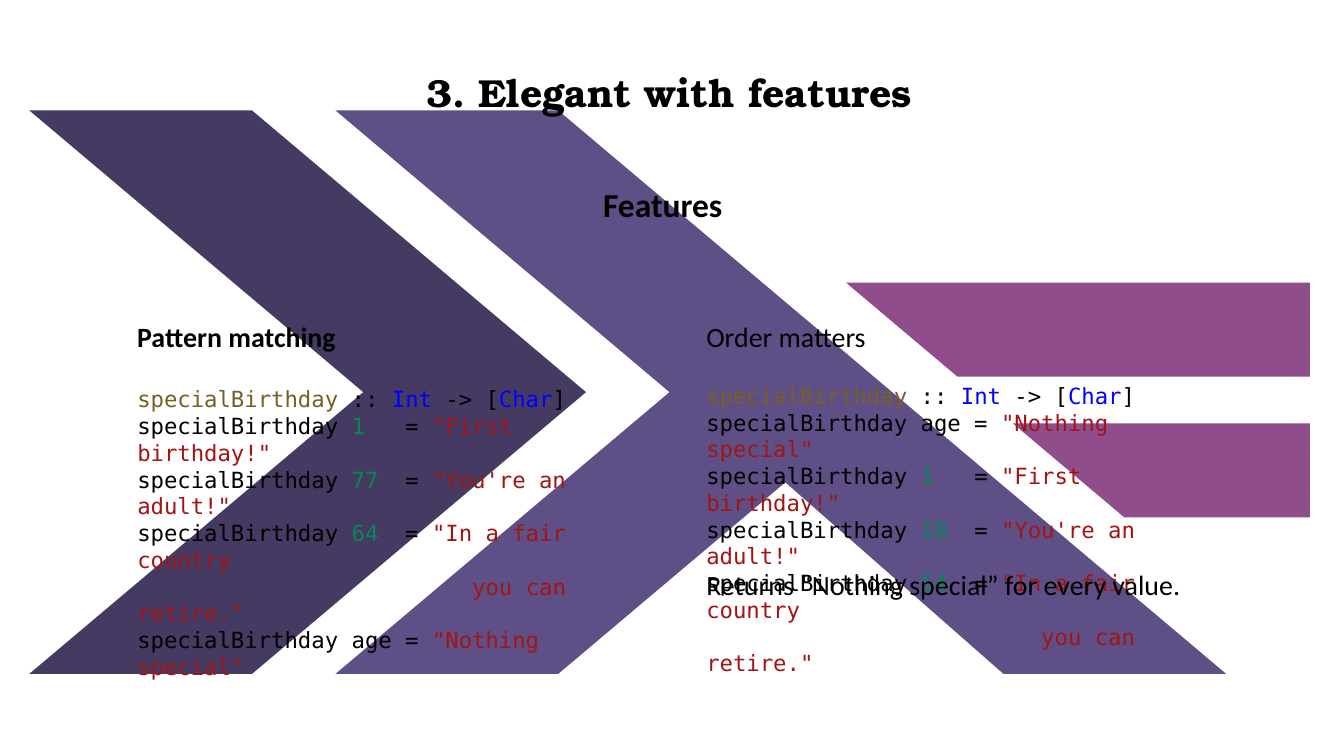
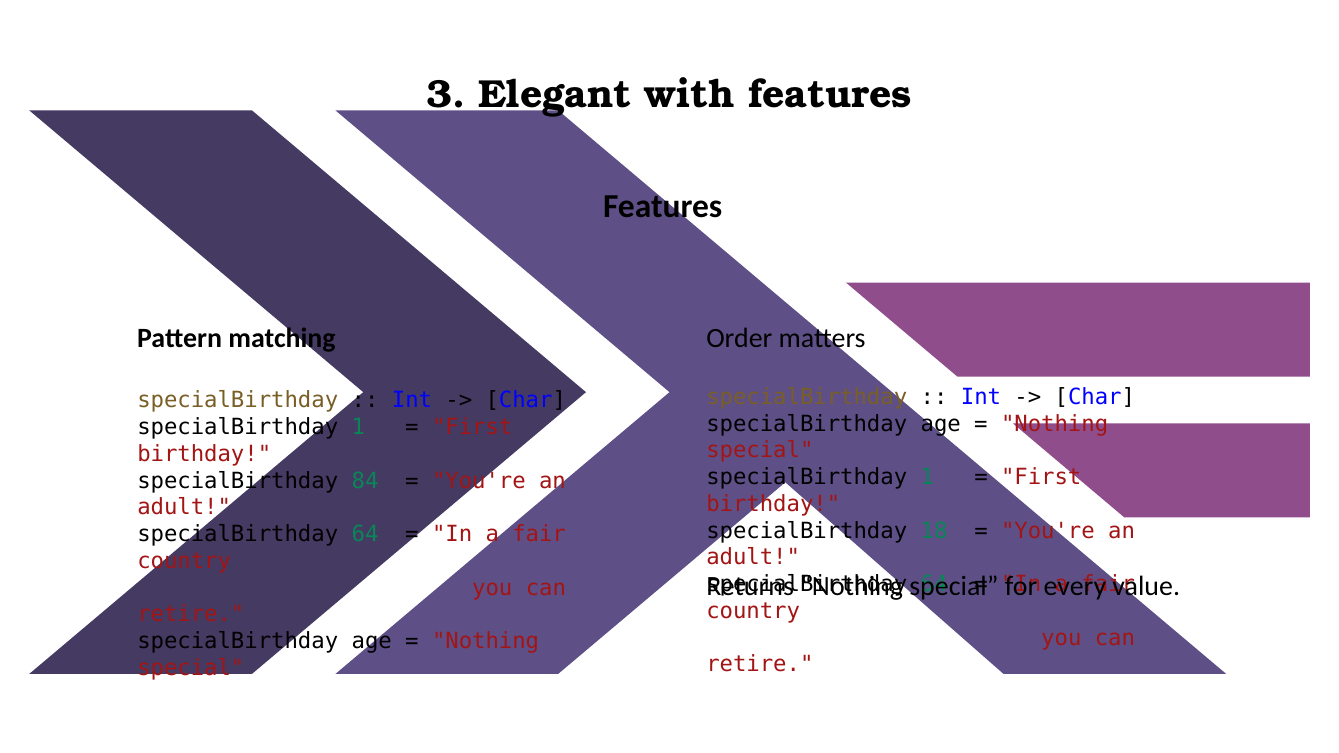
77: 77 -> 84 (365, 481)
